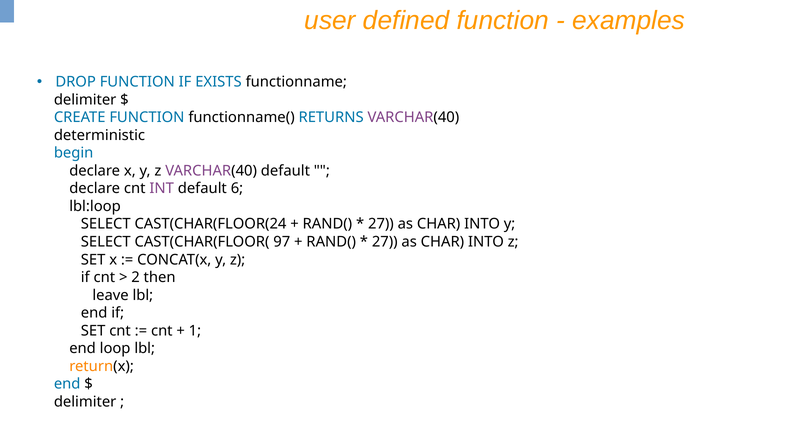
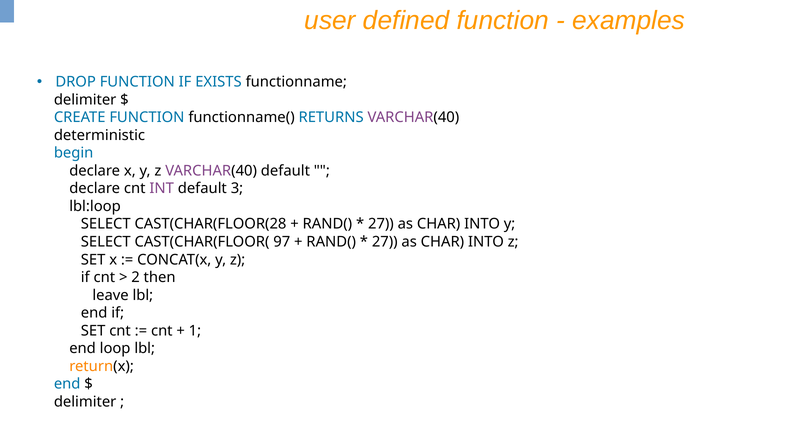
6: 6 -> 3 (237, 189)
CAST(CHAR(FLOOR(24: CAST(CHAR(FLOOR(24 -> CAST(CHAR(FLOOR(28 (210, 224)
